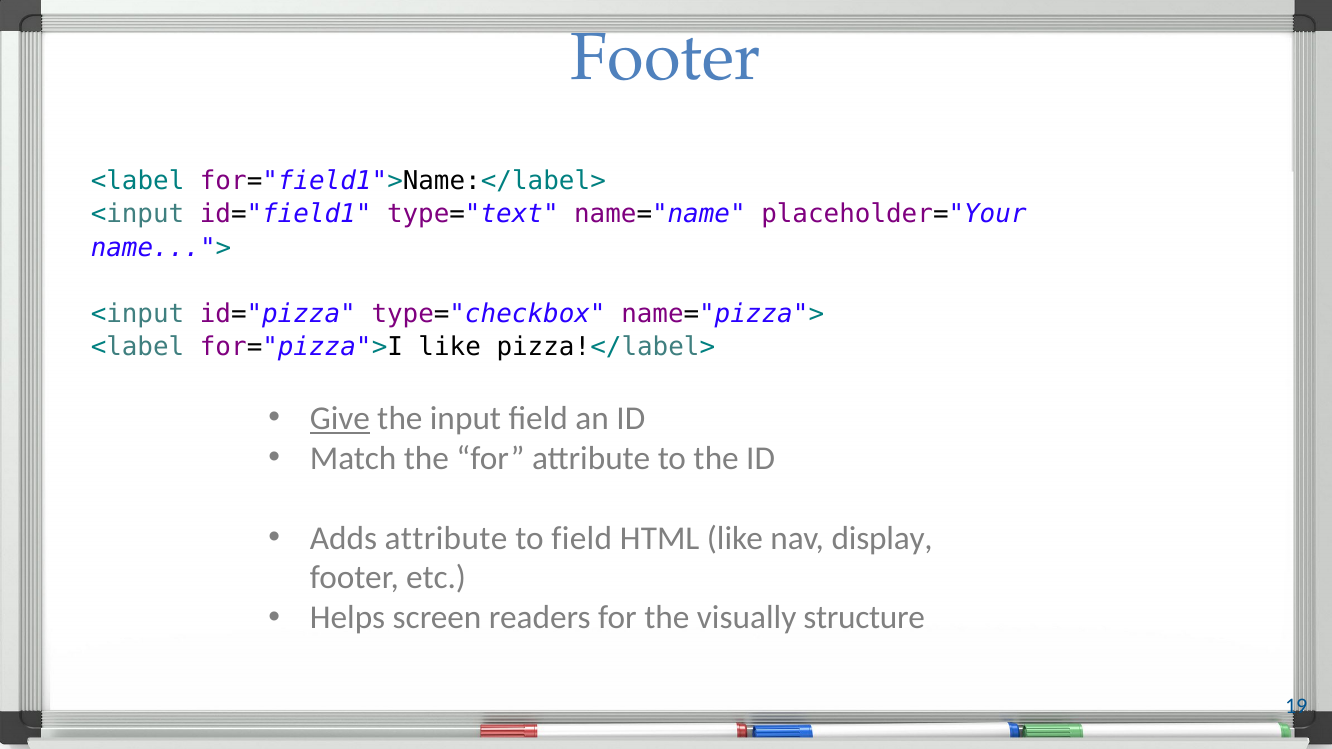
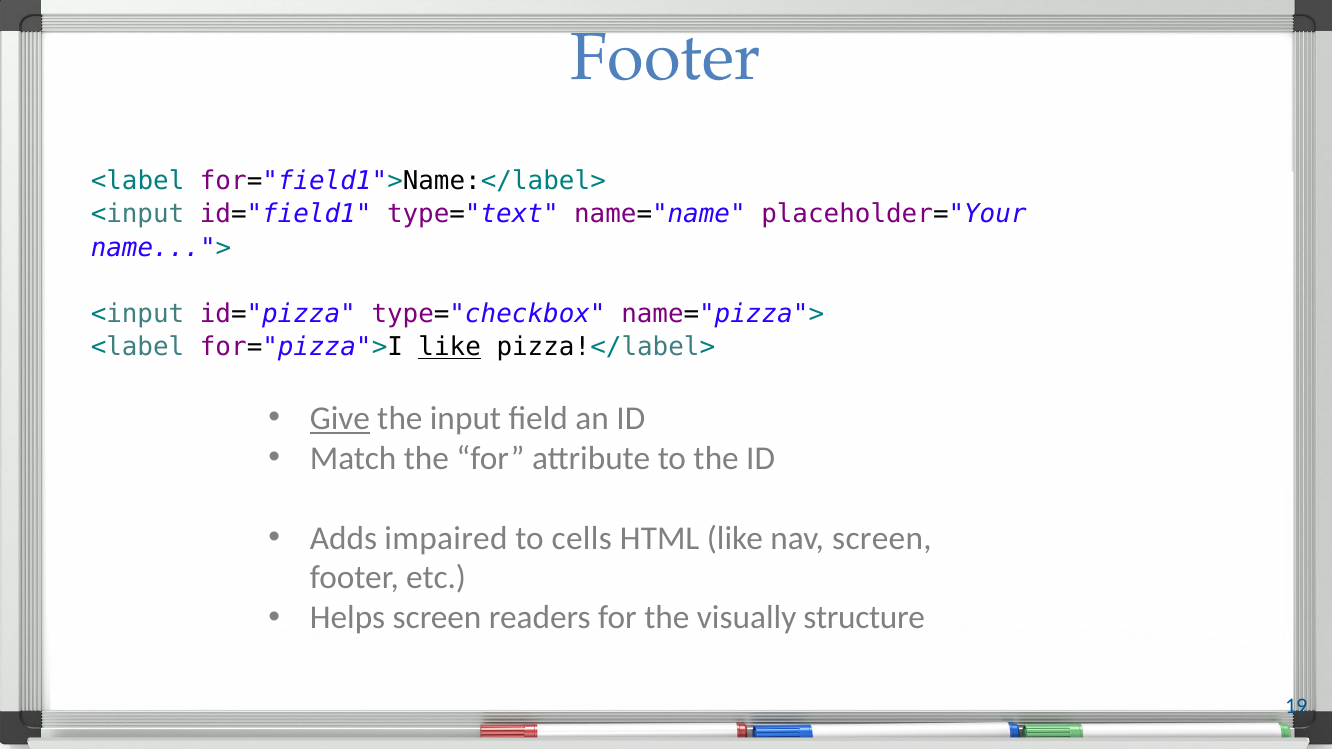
like underline: none -> present (450, 347)
Adds attribute: attribute -> impaired (446, 538)
to field: field -> cells (582, 538)
nav display: display -> screen (882, 538)
